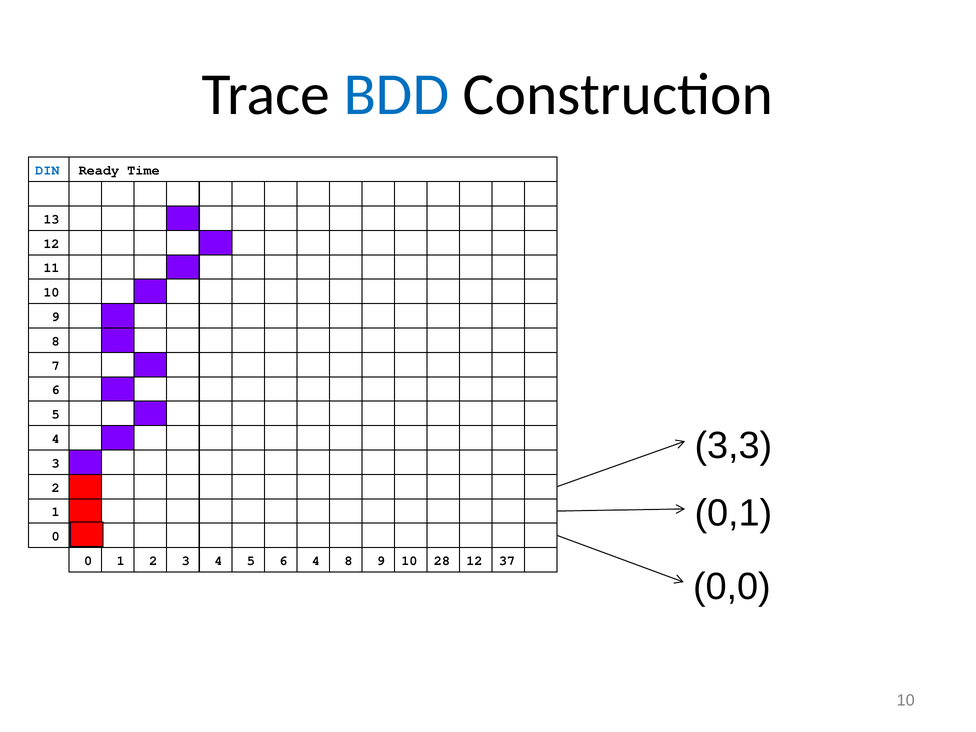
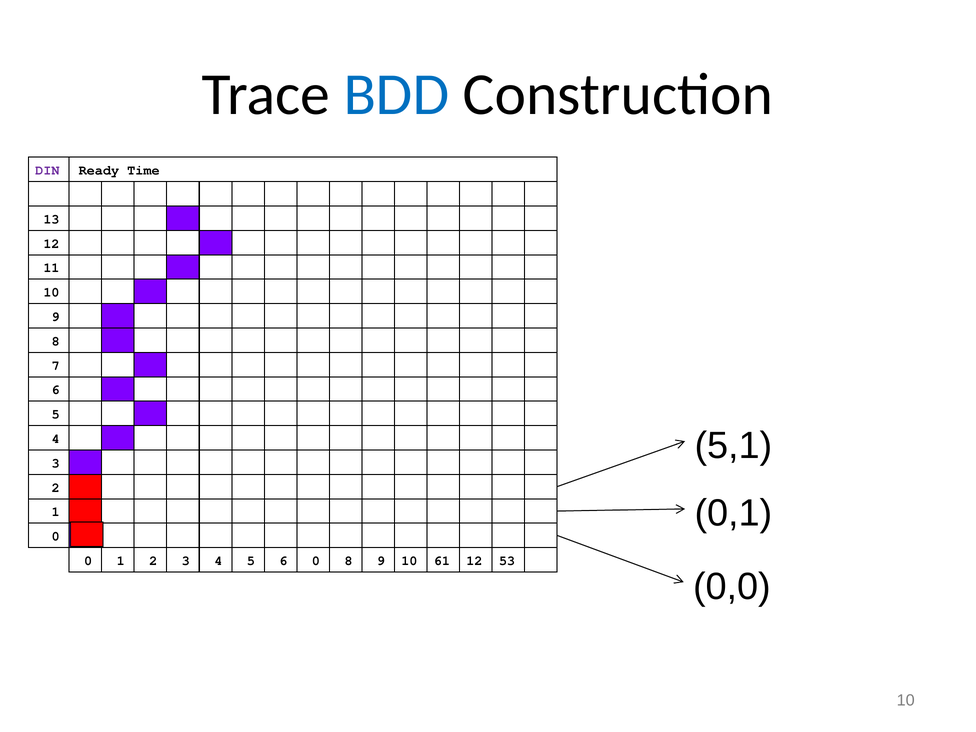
DIN colour: blue -> purple (47, 170)
3,3: 3,3 -> 5,1 (734, 446)
6 4: 4 -> 0 (316, 561)
28: 28 -> 61 (442, 561)
37: 37 -> 53 (507, 561)
